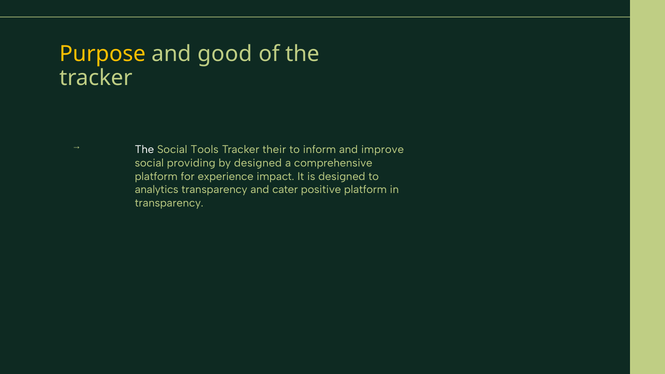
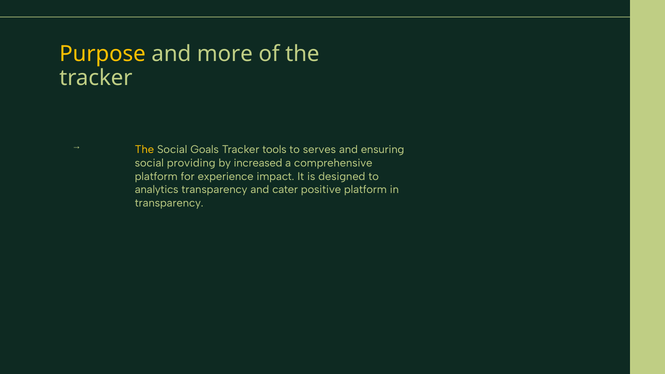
good: good -> more (225, 54)
The colour: white -> yellow (144, 150)
Tools: Tools -> Goals (205, 150)
their: their -> tools (274, 150)
inform: inform -> serves (319, 150)
improve: improve -> ensuring (383, 150)
by designed: designed -> increased (258, 163)
